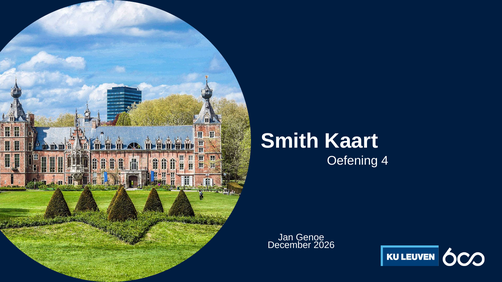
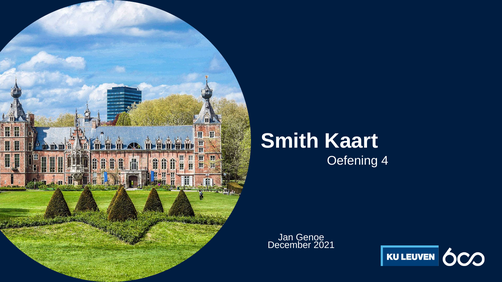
2026: 2026 -> 2021 (324, 245)
